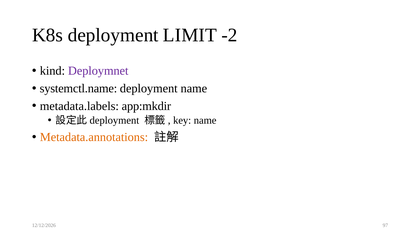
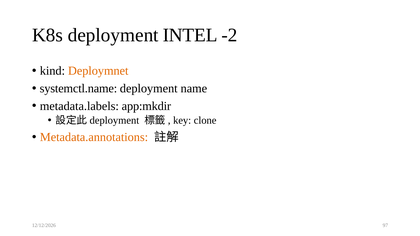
LIMIT: LIMIT -> INTEL (190, 35)
Deploymnet colour: purple -> orange (98, 71)
key name: name -> clone (205, 121)
